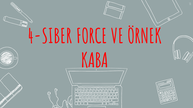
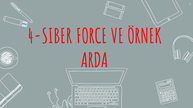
KABA: KABA -> ARDA (95, 61)
